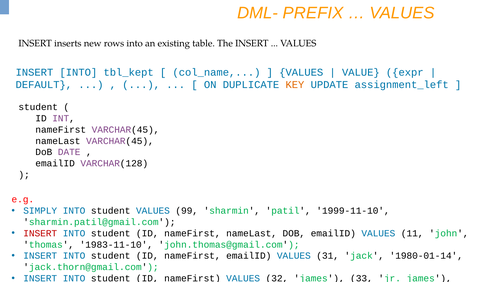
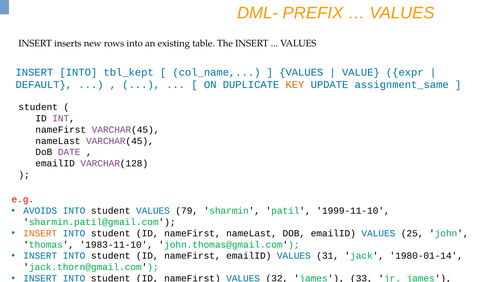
assignment_left: assignment_left -> assignment_same (402, 85)
SIMPLY: SIMPLY -> AVOIDS (40, 211)
99: 99 -> 79 (187, 211)
INSERT colour: red -> orange (40, 233)
11: 11 -> 25 (412, 233)
